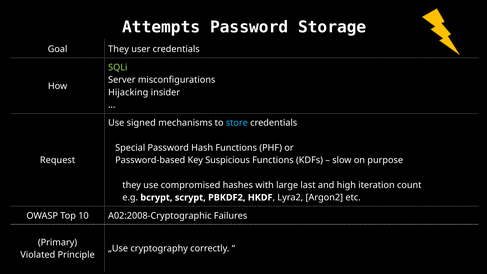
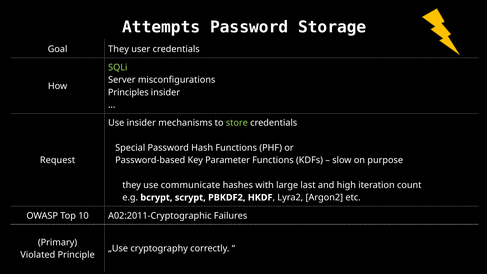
Hijacking: Hijacking -> Principles (128, 92)
Use signed: signed -> insider (141, 123)
store colour: light blue -> light green (237, 123)
Suspicious: Suspicious -> Parameter (228, 160)
compromised: compromised -> communicate (191, 185)
A02:2008-Cryptographic: A02:2008-Cryptographic -> A02:2011-Cryptographic (160, 216)
